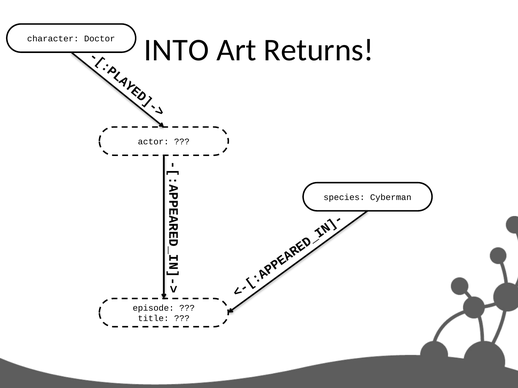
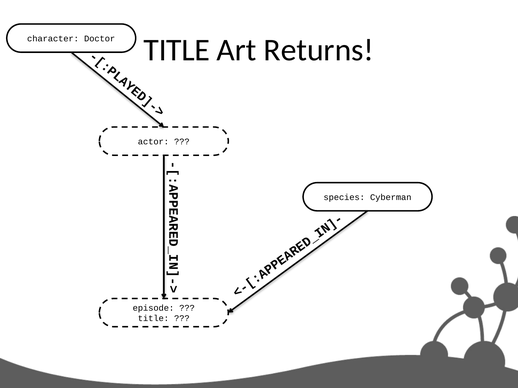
INTO: INTO -> TITLE (177, 50)
